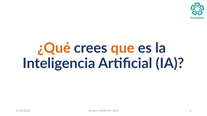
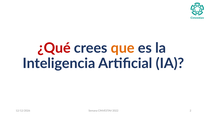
¿Qué colour: orange -> red (54, 48)
